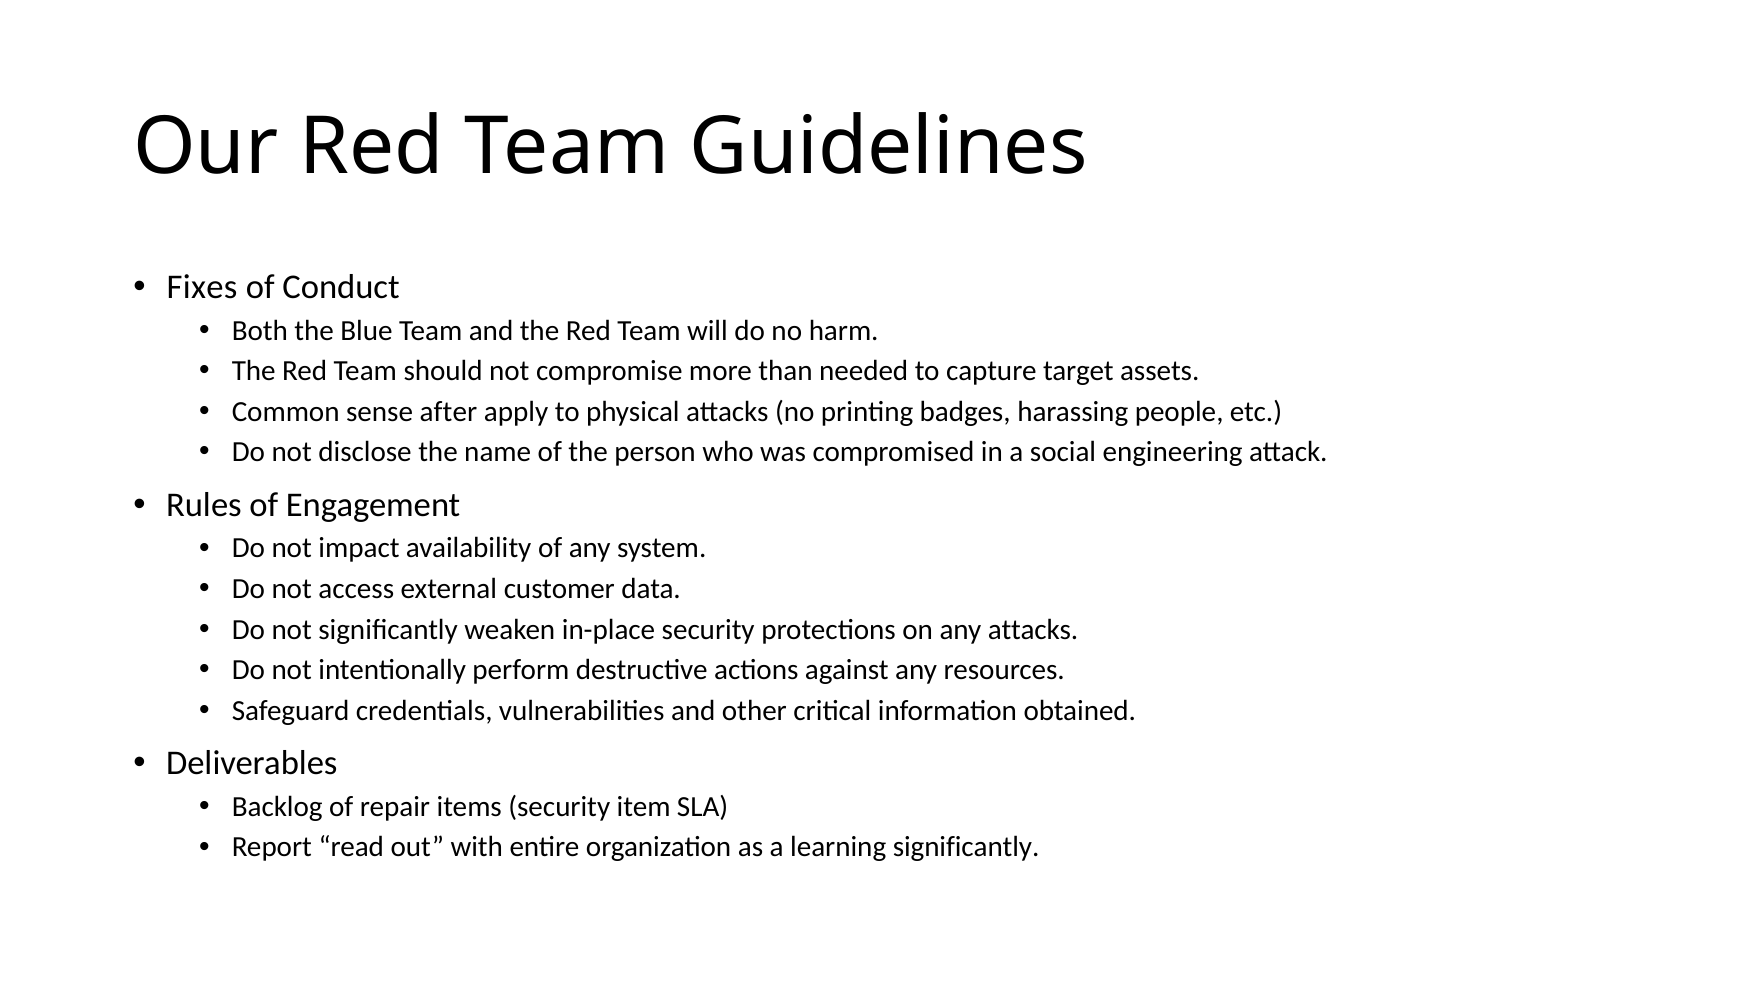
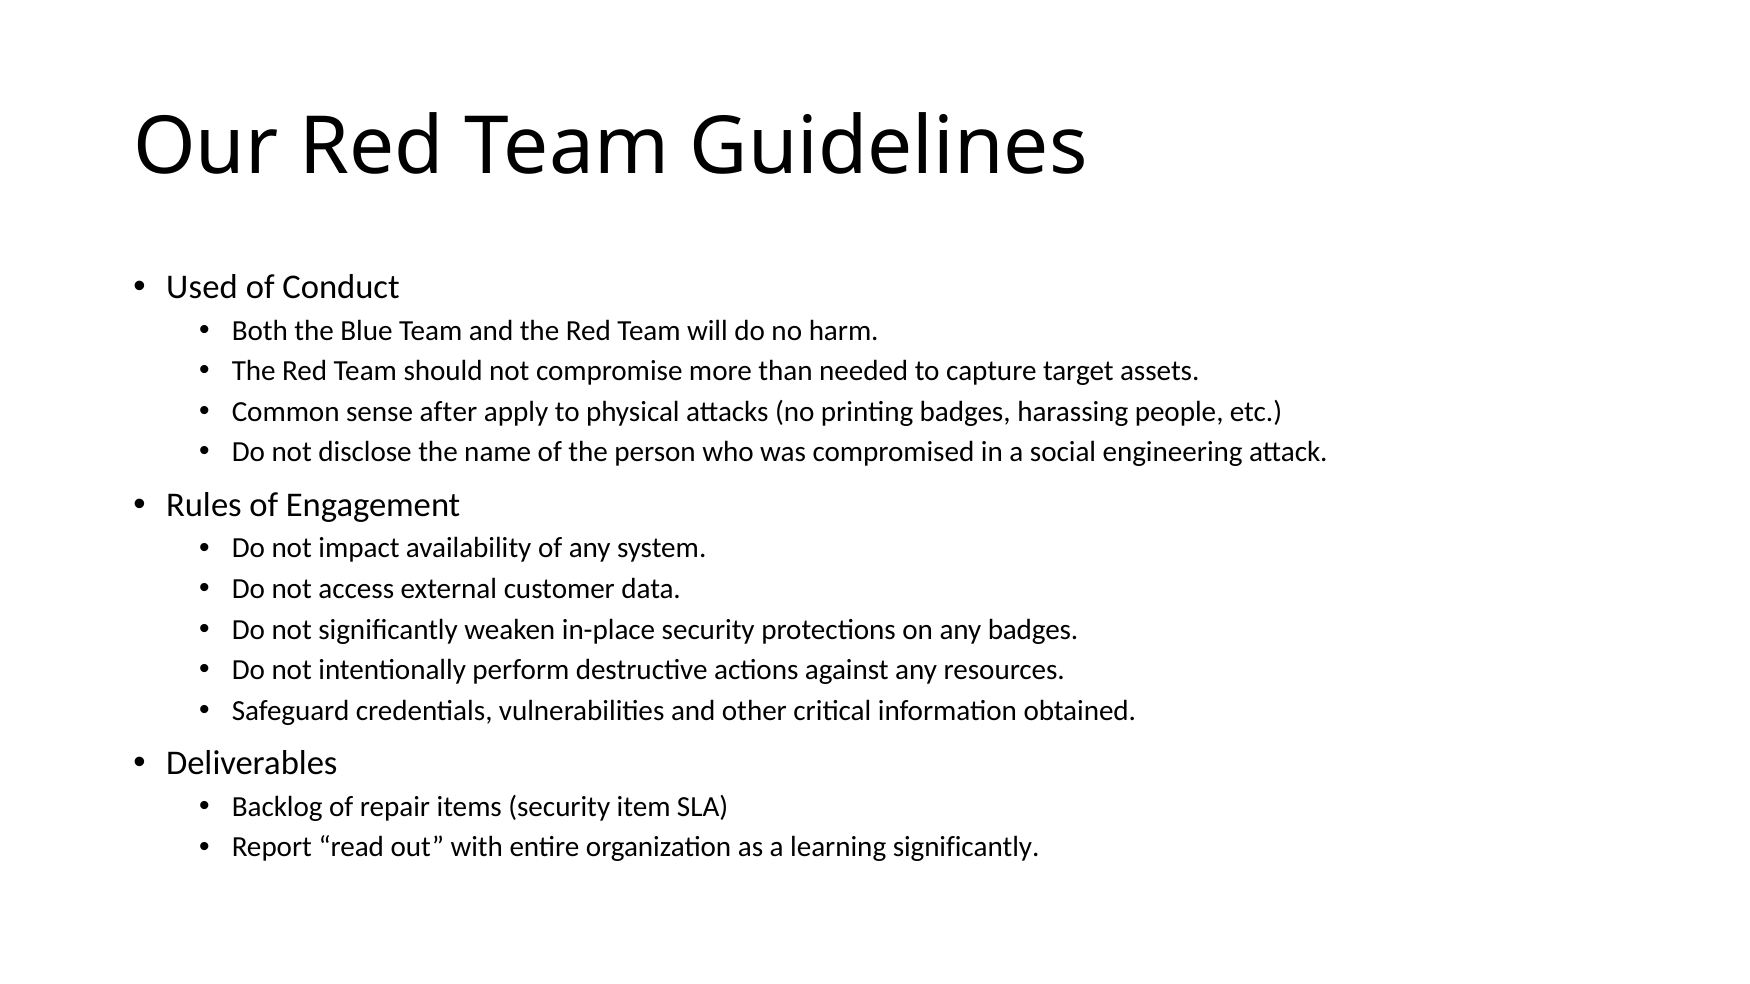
Fixes: Fixes -> Used (202, 287)
any attacks: attacks -> badges (1033, 630)
